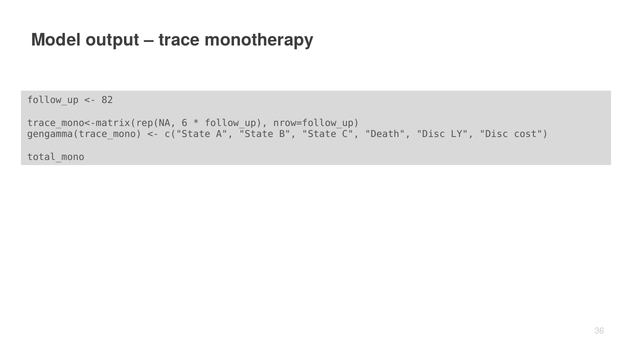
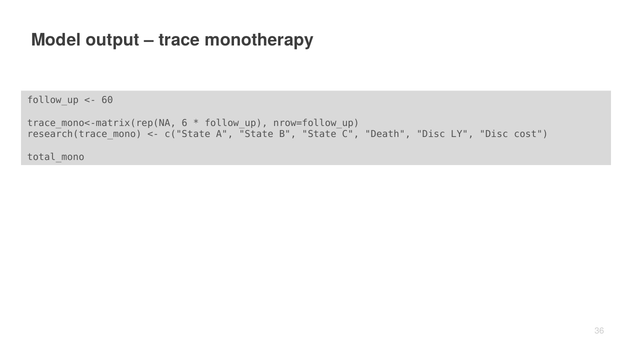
82: 82 -> 60 (107, 100)
gengamma(trace_mono: gengamma(trace_mono -> research(trace_mono (84, 134)
